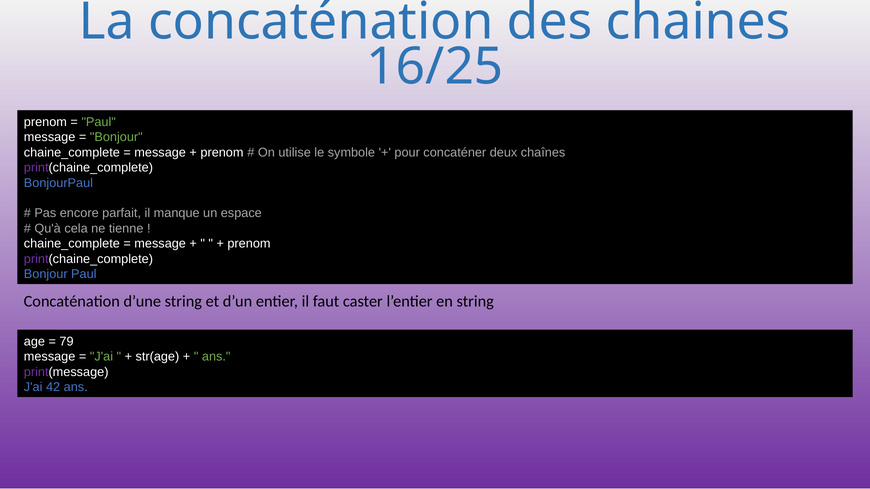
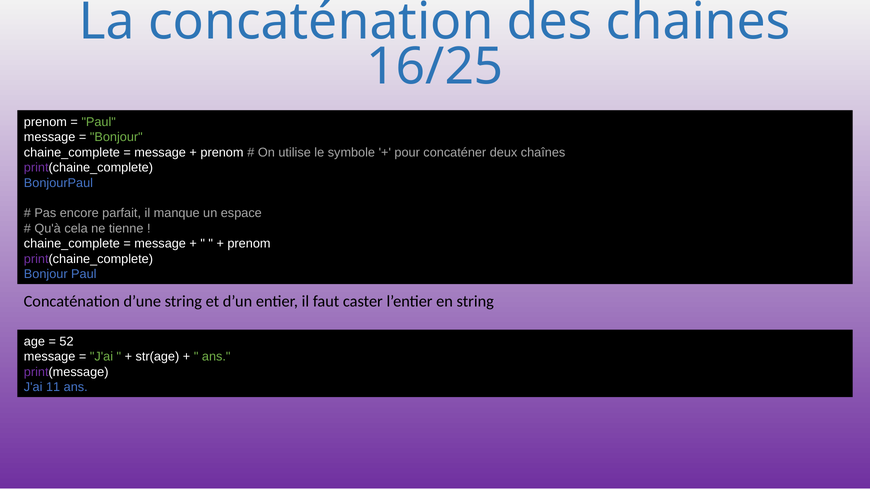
79: 79 -> 52 (67, 342)
42: 42 -> 11 (53, 387)
